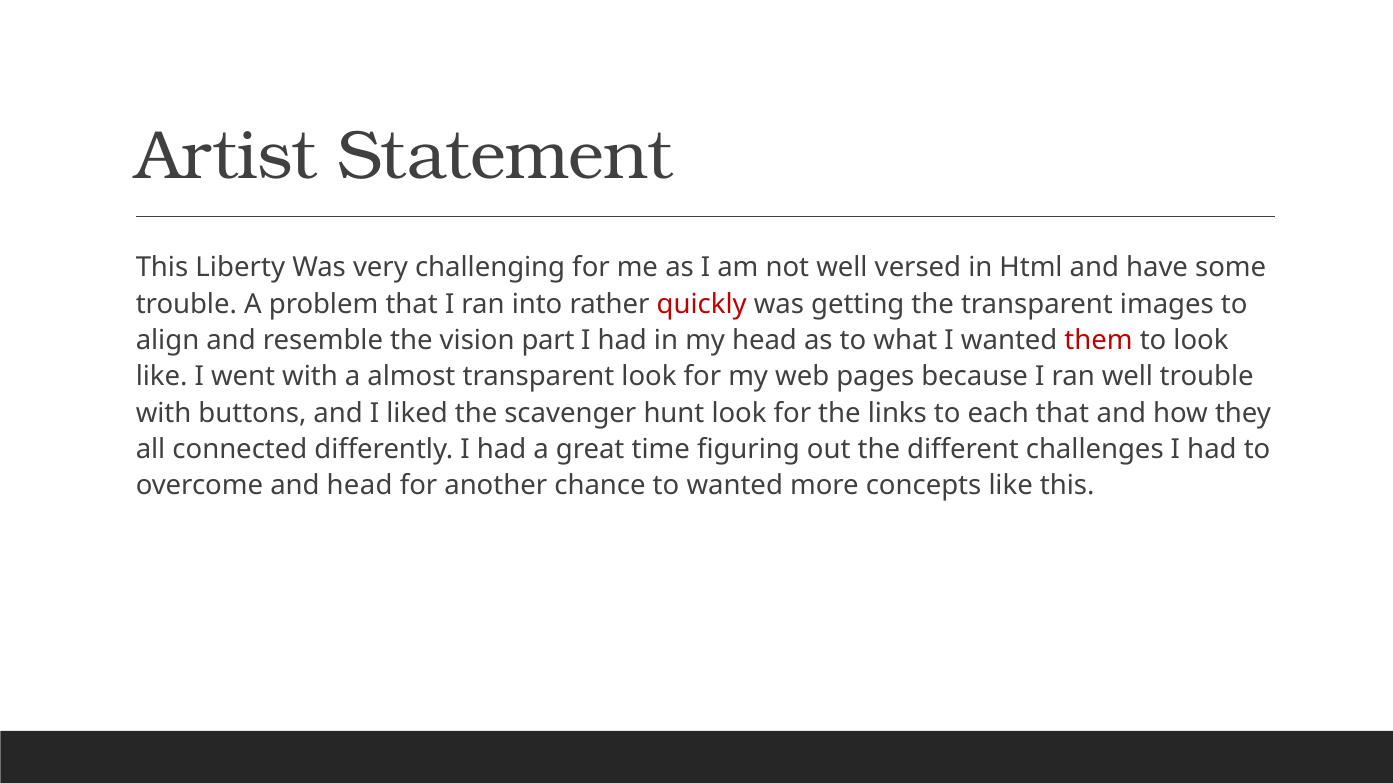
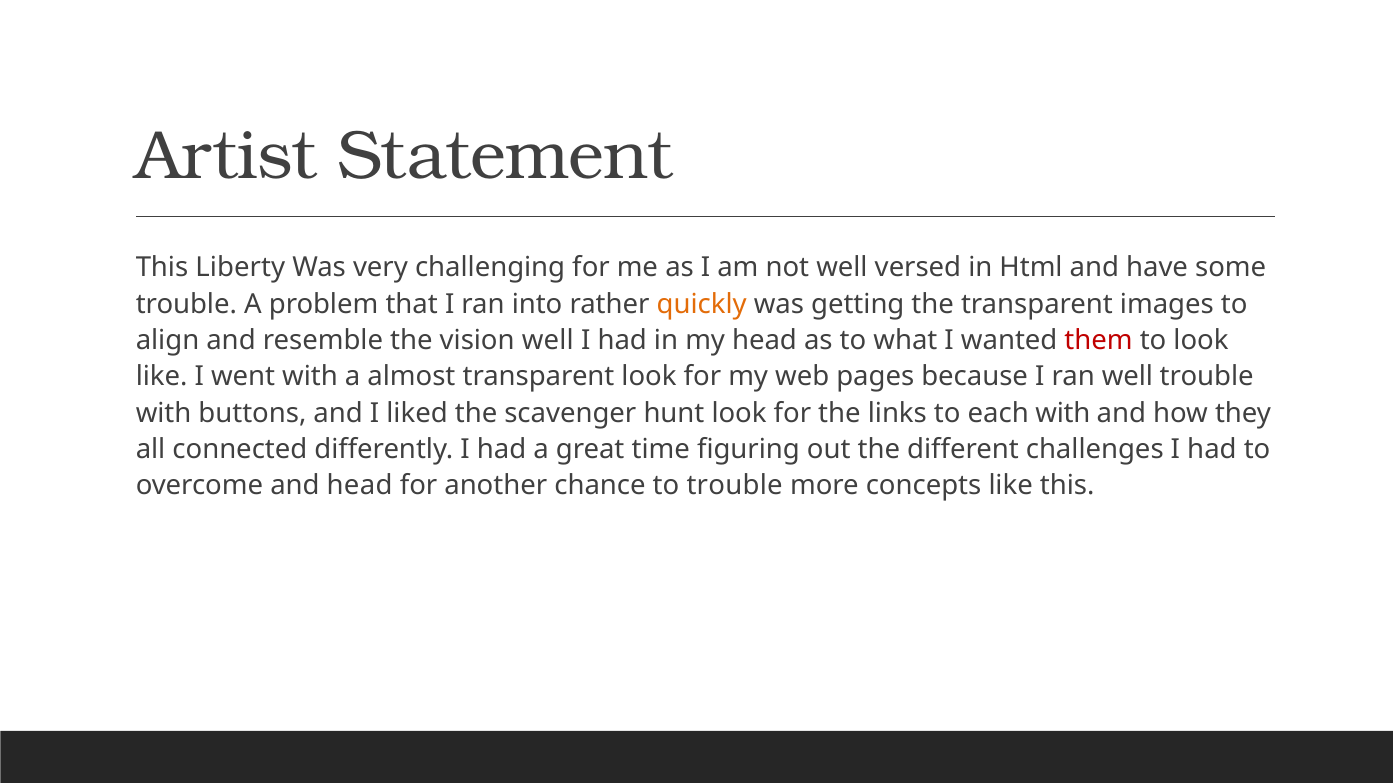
quickly colour: red -> orange (702, 304)
vision part: part -> well (548, 341)
each that: that -> with (1063, 413)
to wanted: wanted -> trouble (735, 486)
